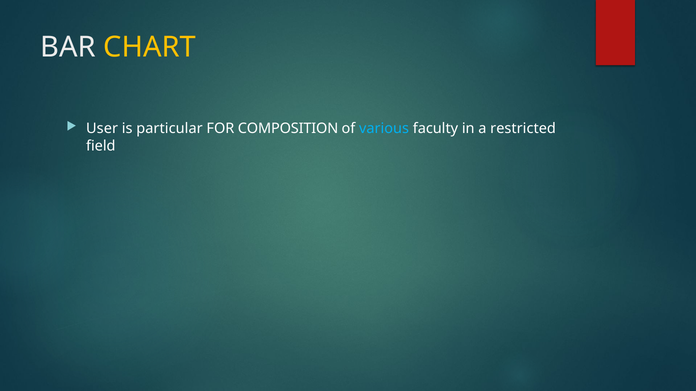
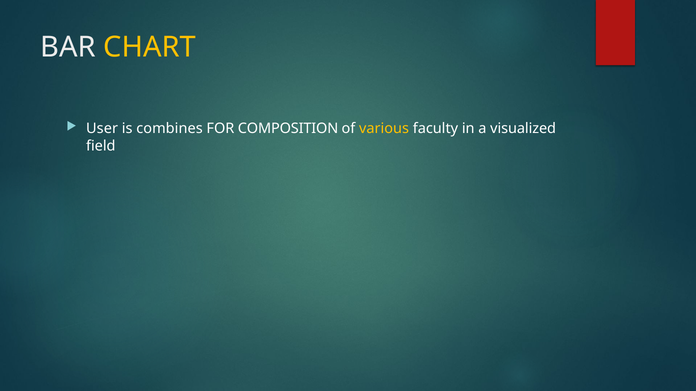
particular: particular -> combines (169, 129)
various colour: light blue -> yellow (384, 129)
restricted: restricted -> visualized (523, 129)
